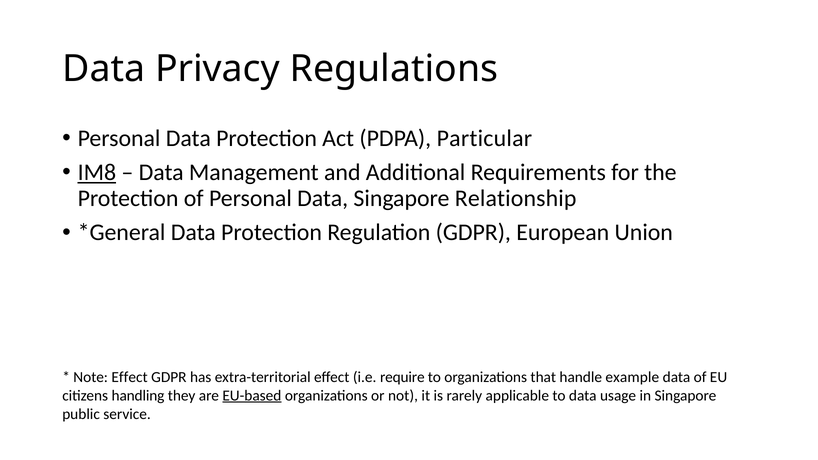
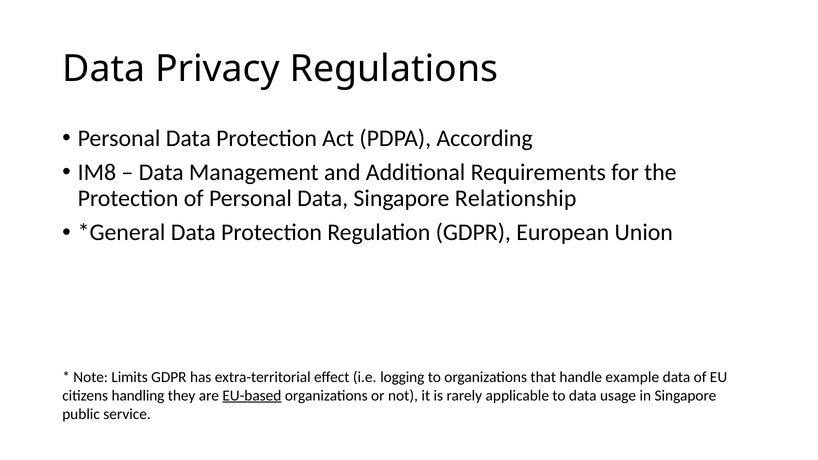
Particular: Particular -> According (485, 138)
IM8 underline: present -> none (97, 173)
Note Effect: Effect -> Limits (130, 377)
require: require -> logging (402, 377)
